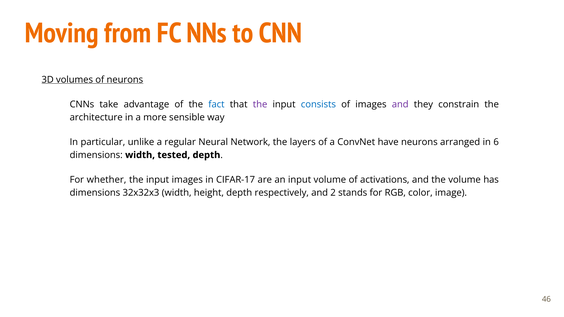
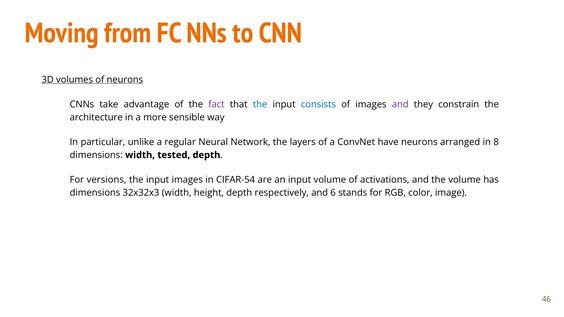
fact colour: blue -> purple (216, 104)
the colour: purple -> blue (260, 104)
6: 6 -> 8 (496, 142)
whether: whether -> versions (107, 180)
CIFAR-17: CIFAR-17 -> CIFAR-54 (236, 180)
2: 2 -> 6 (333, 193)
